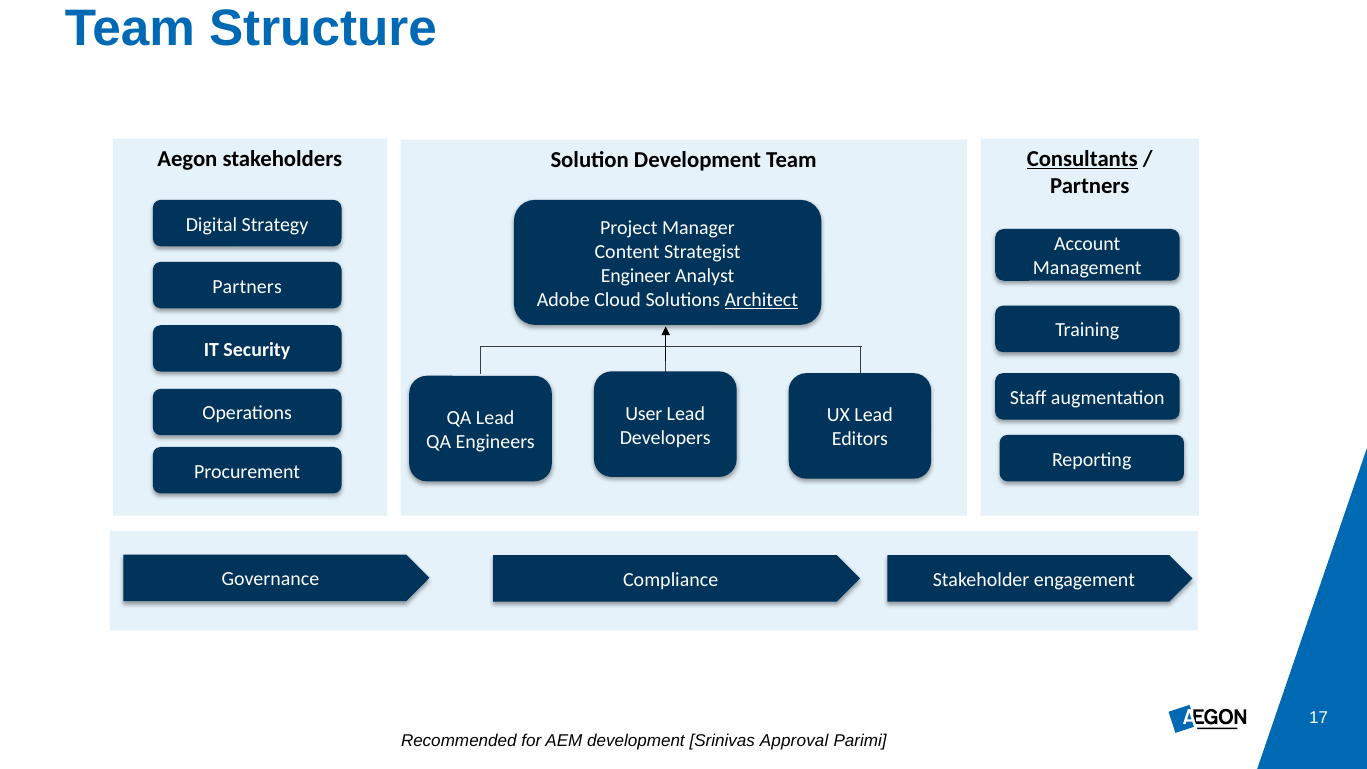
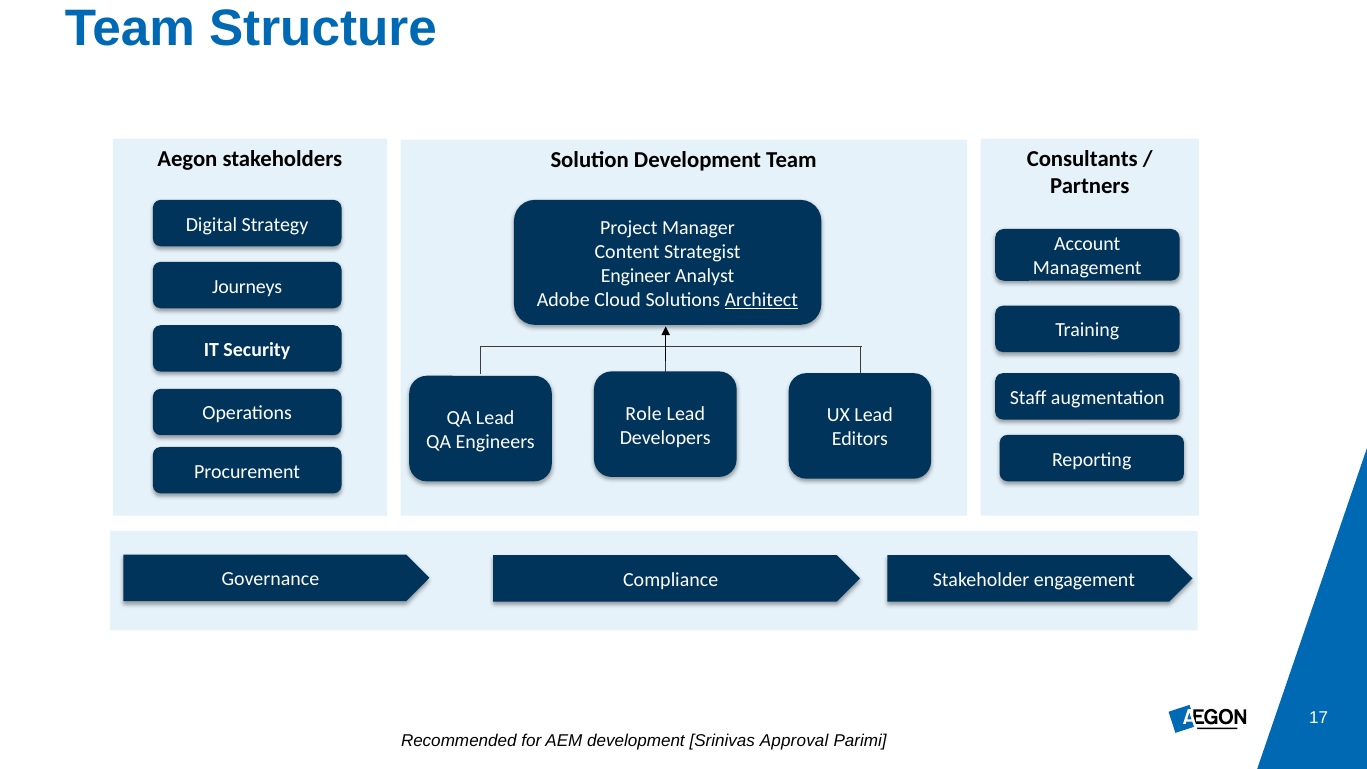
Consultants underline: present -> none (1082, 159)
Partners: Partners -> Journeys (247, 286)
User: User -> Role (644, 414)
